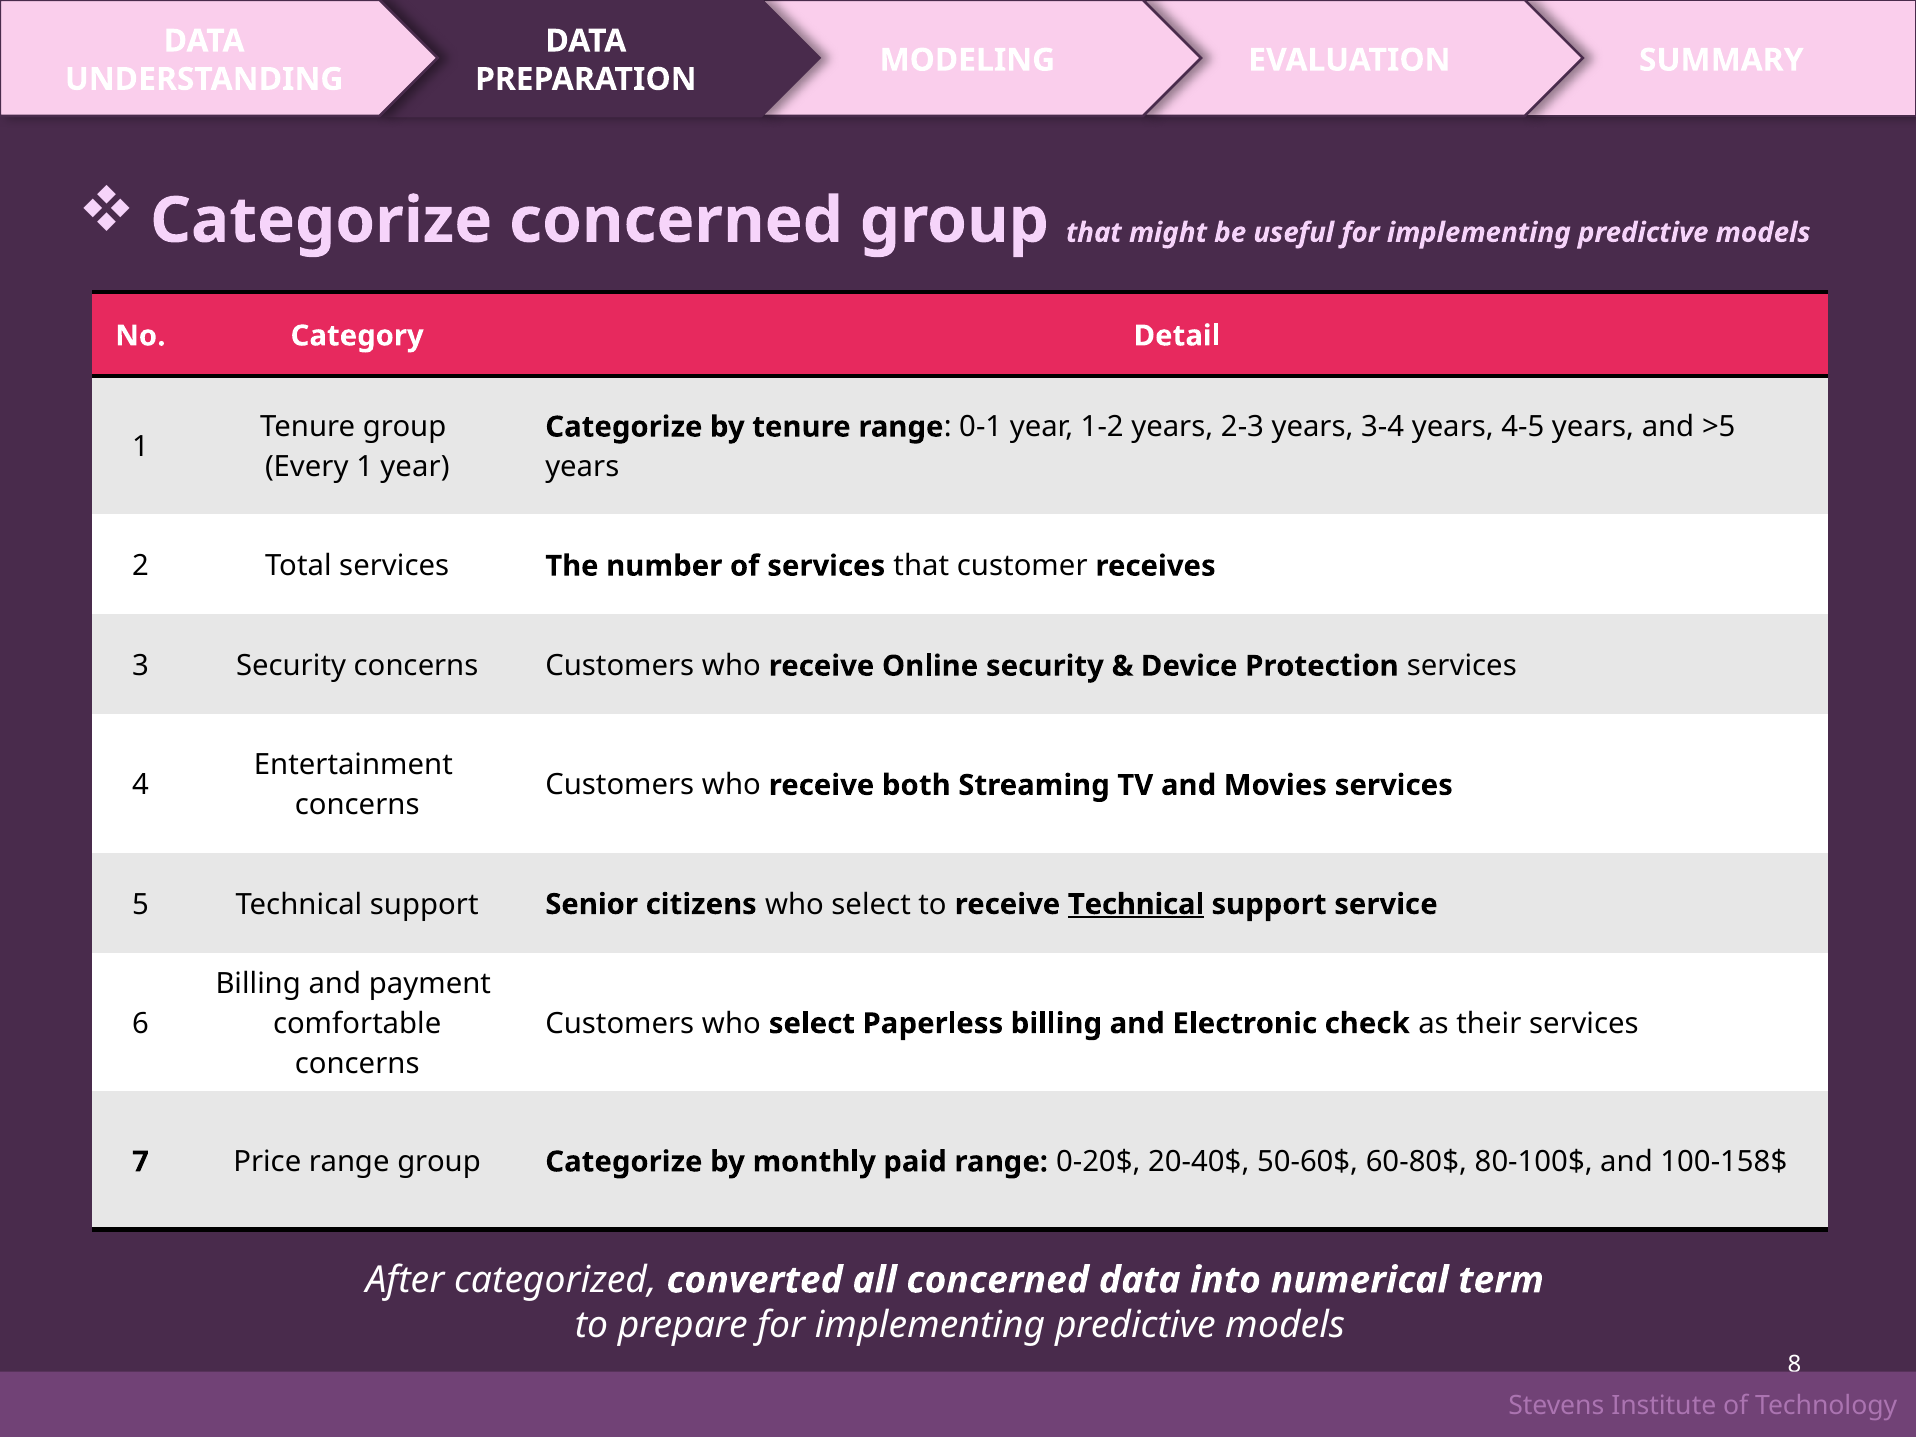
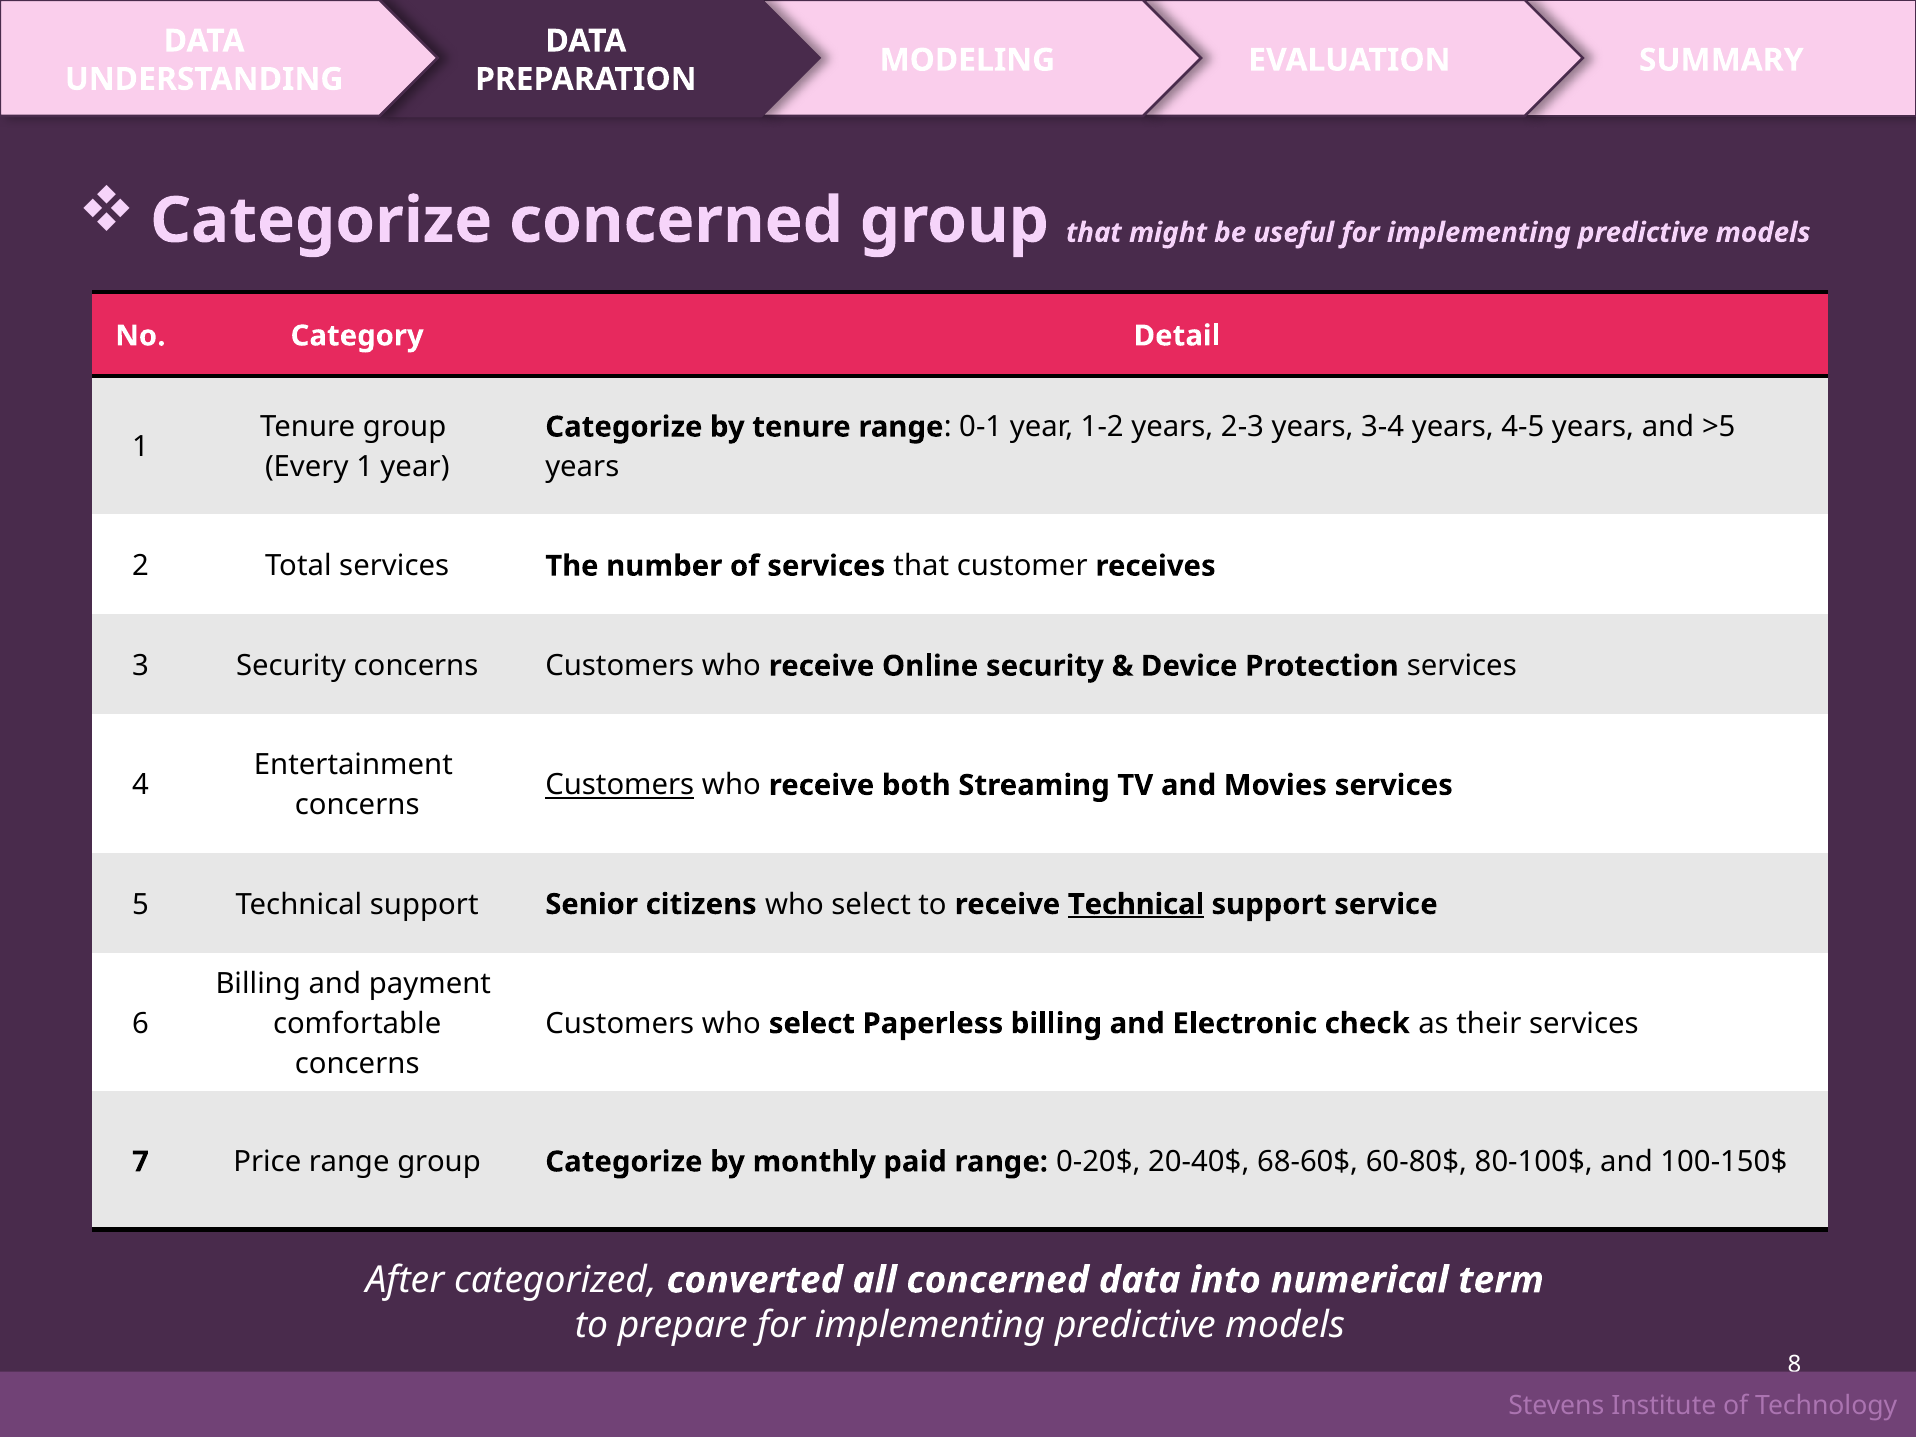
Customers underline: none -> present (620, 785)
50-60$: 50-60$ -> 68-60$ (1308, 1162)
100-158$: 100-158$ -> 100-150$ (1724, 1162)
